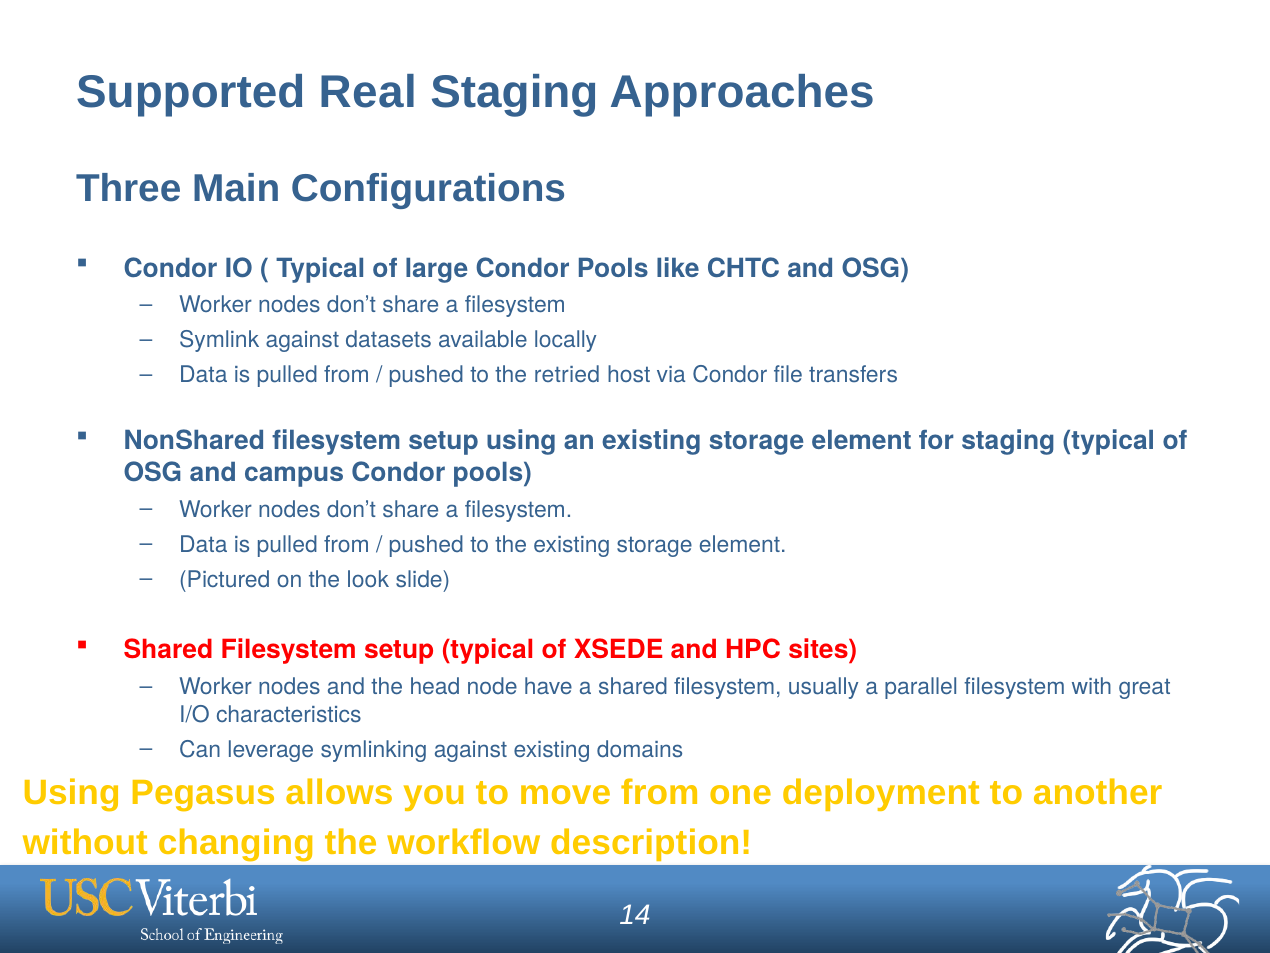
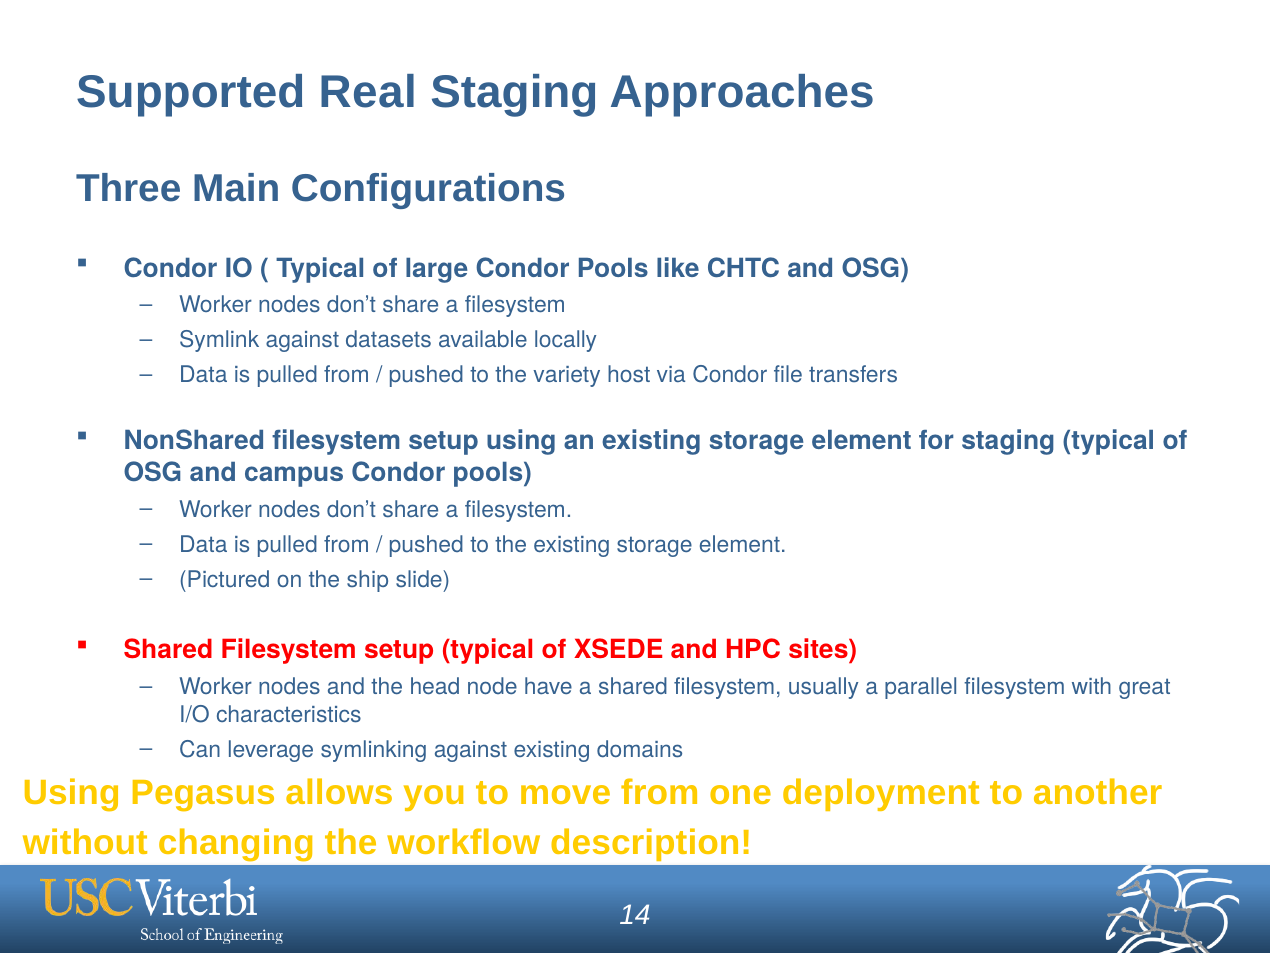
retried: retried -> variety (567, 375)
look: look -> ship (368, 579)
